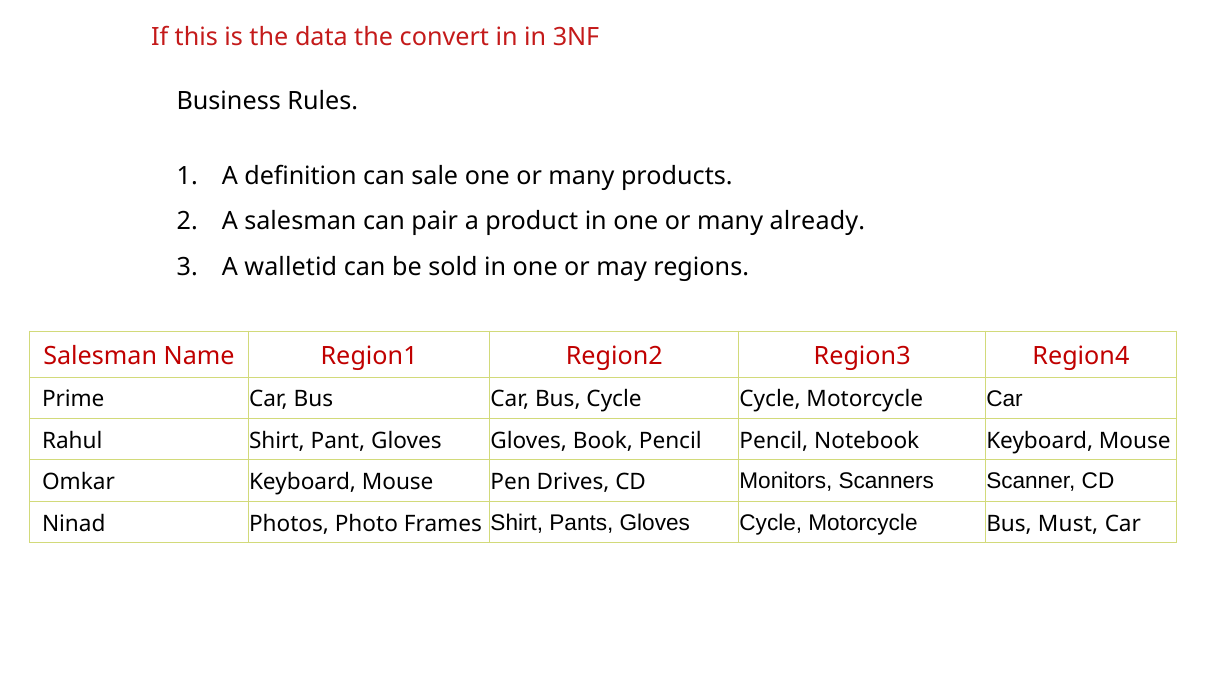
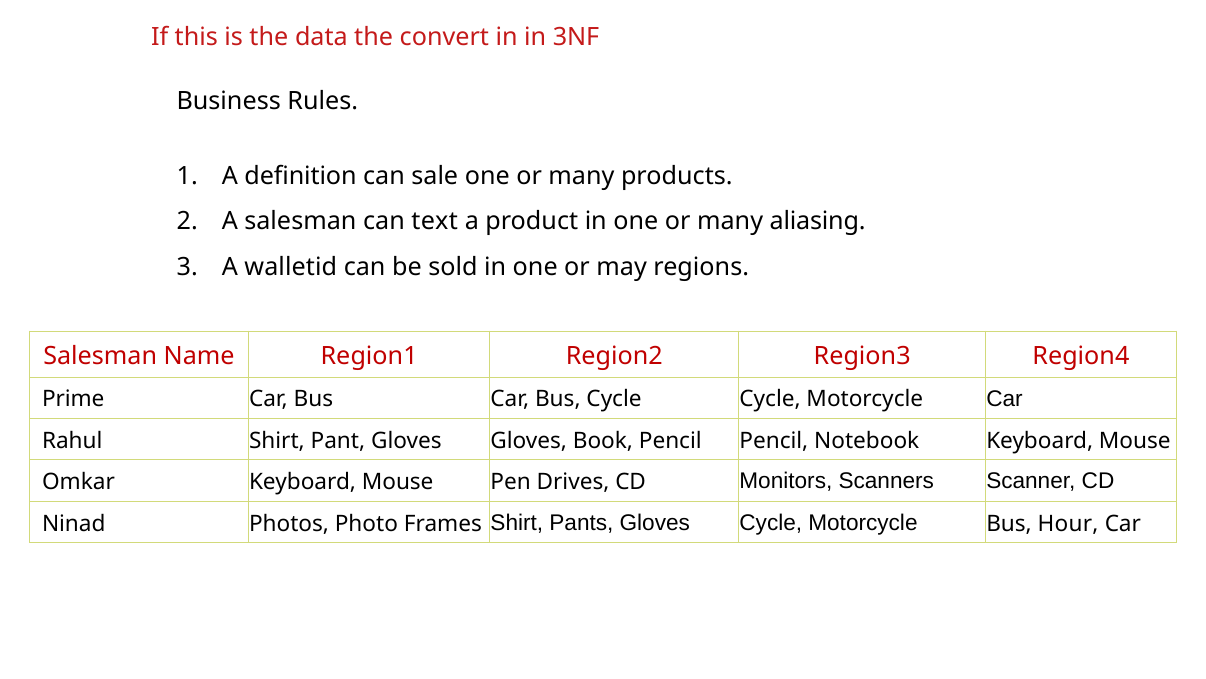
pair: pair -> text (435, 221)
already: already -> aliasing (818, 221)
Must: Must -> Hour (1068, 523)
